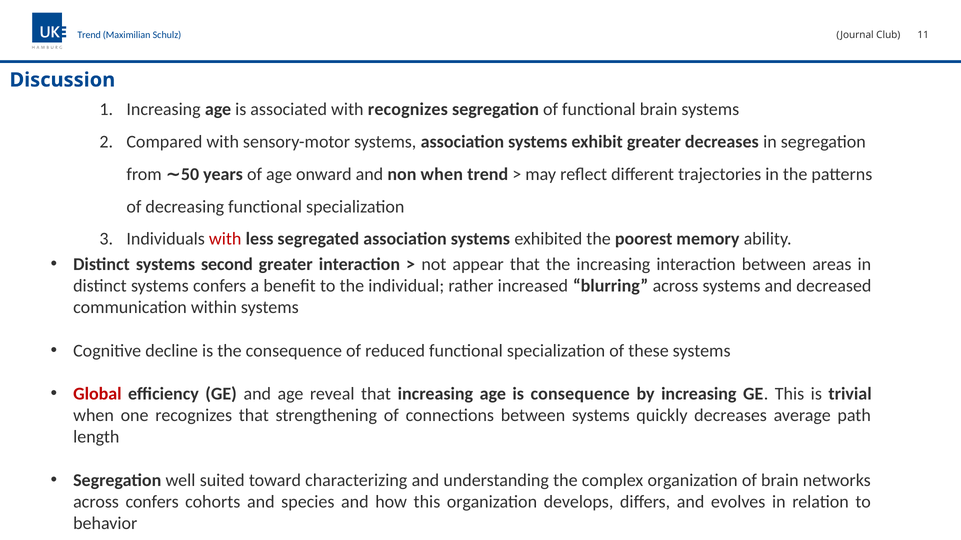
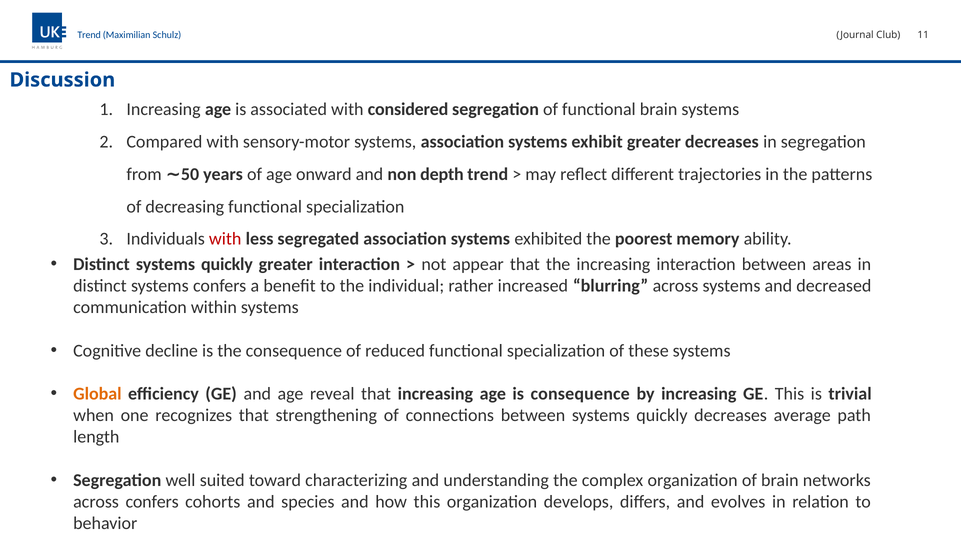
with recognizes: recognizes -> considered (408, 109)
non when: when -> depth (442, 174)
Distinct systems second: second -> quickly (227, 264)
Global colour: red -> orange (97, 394)
